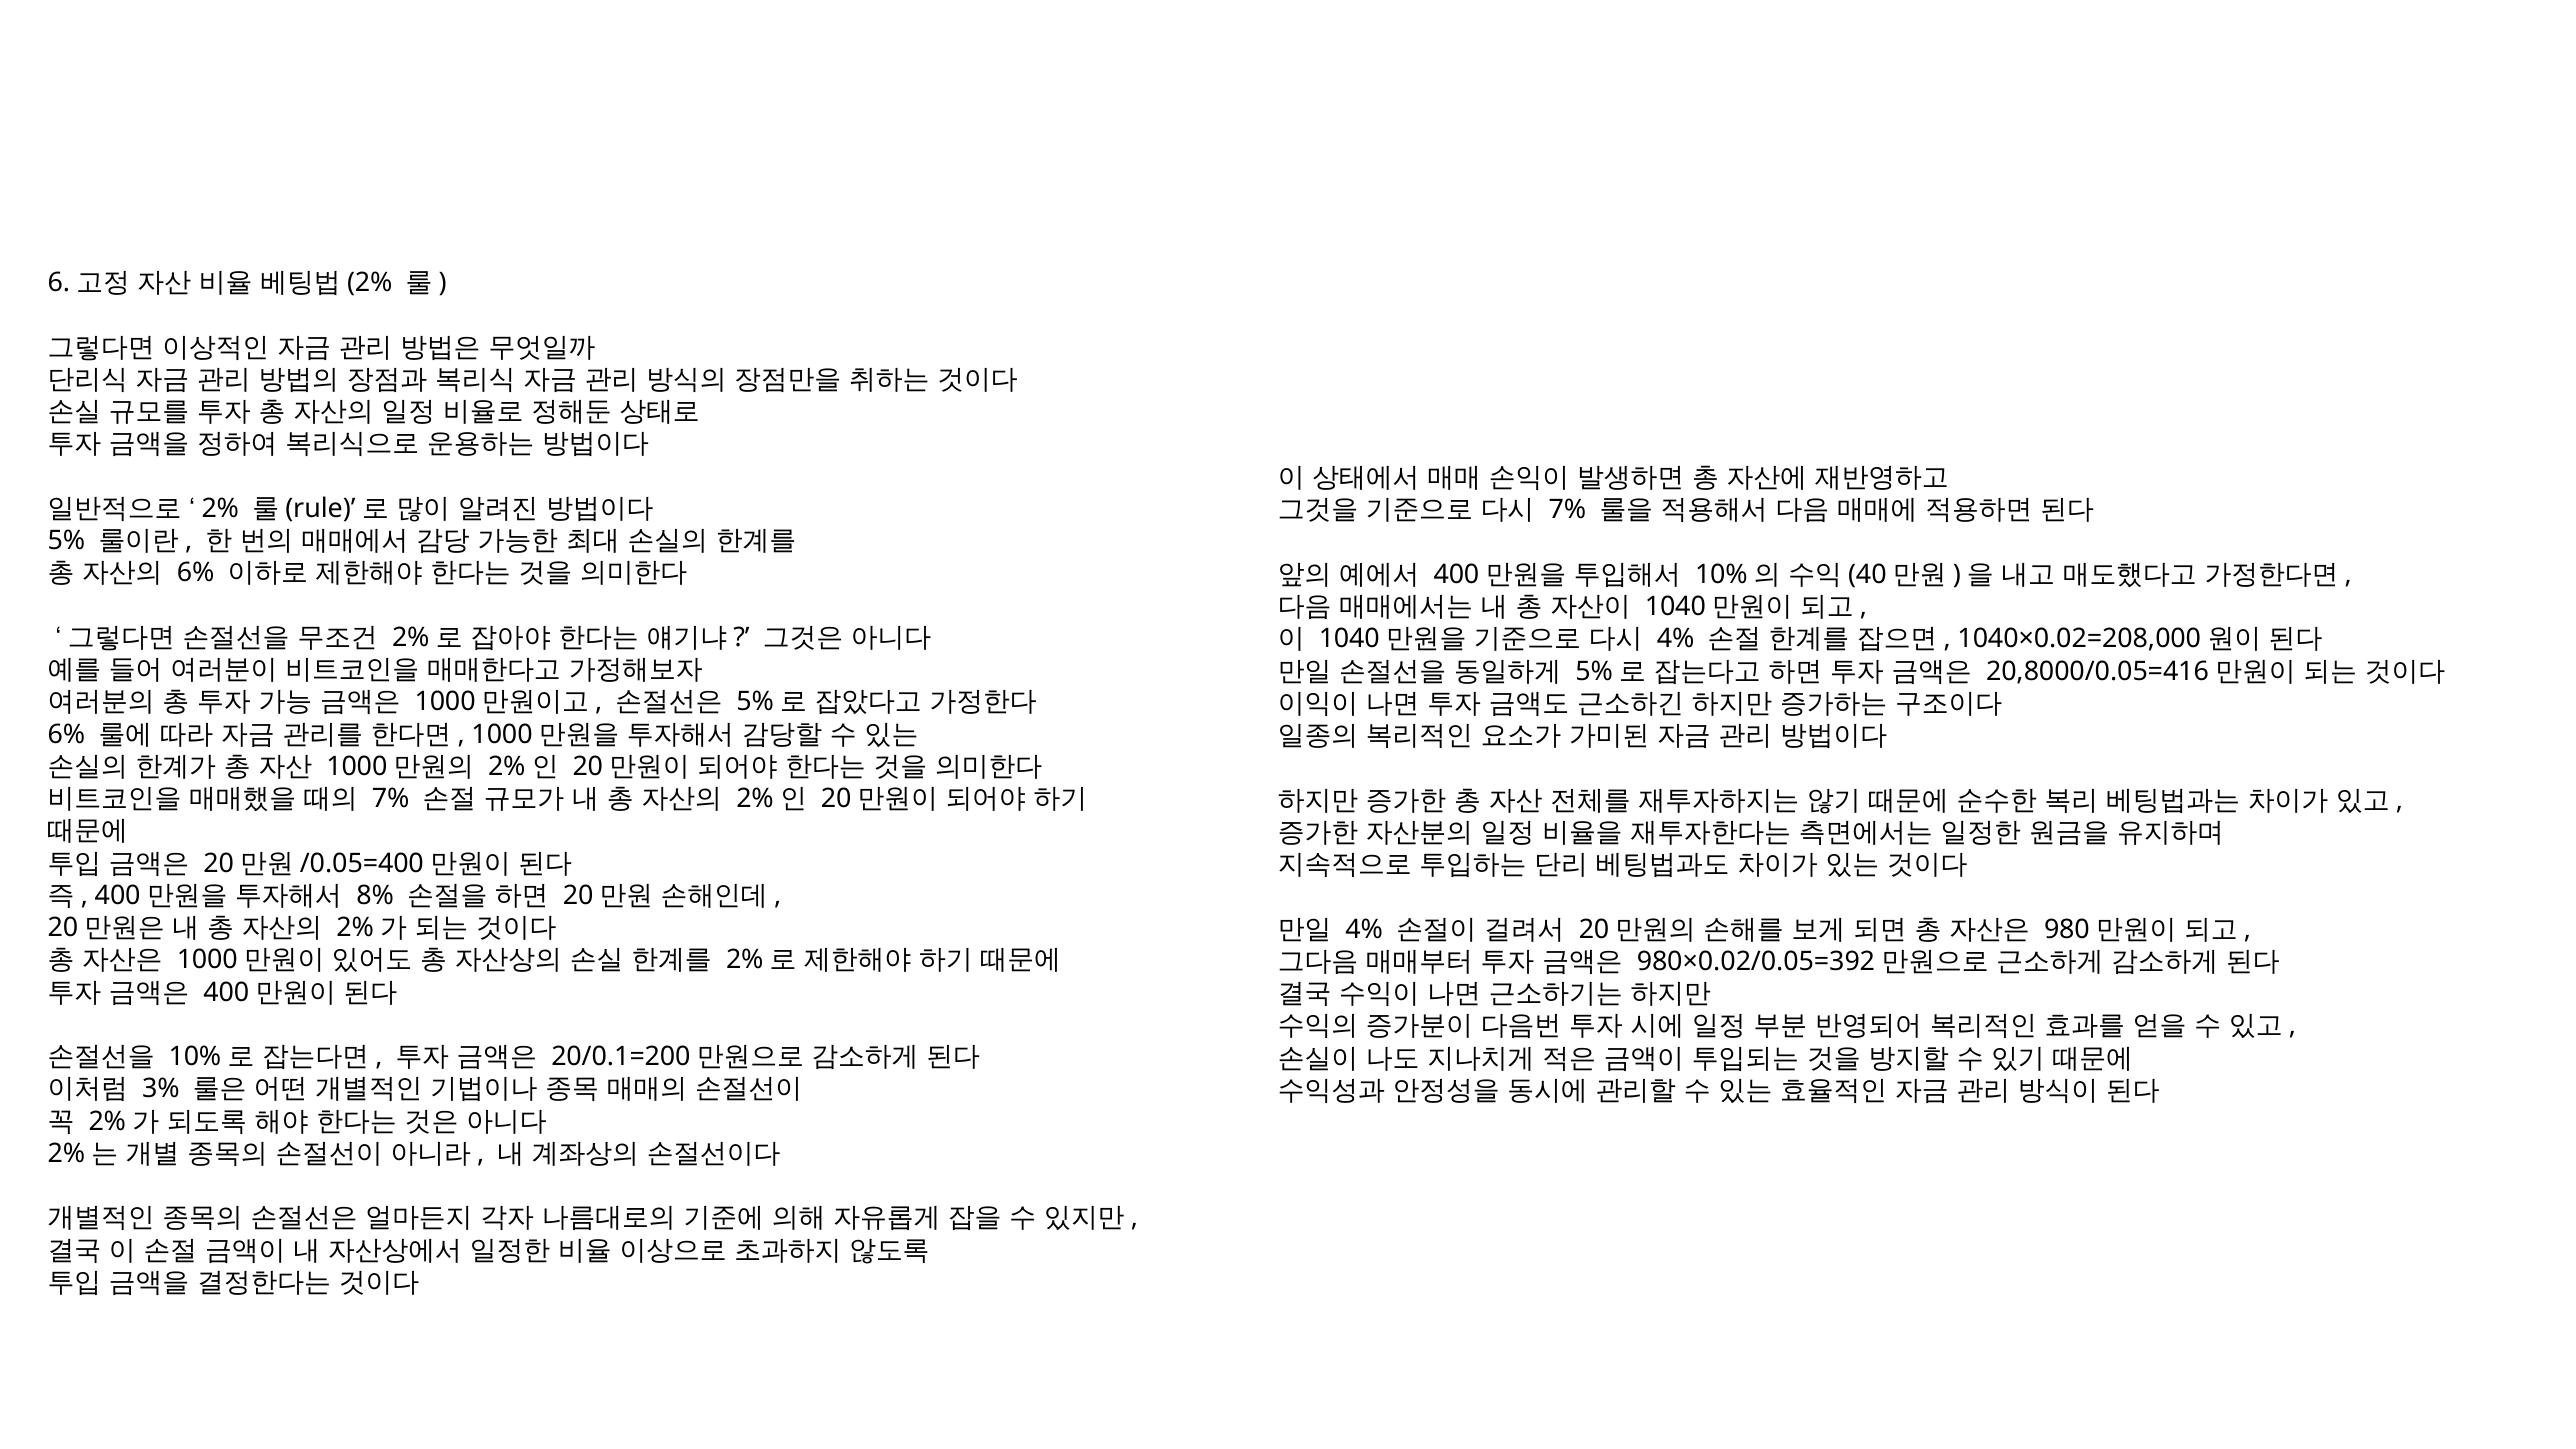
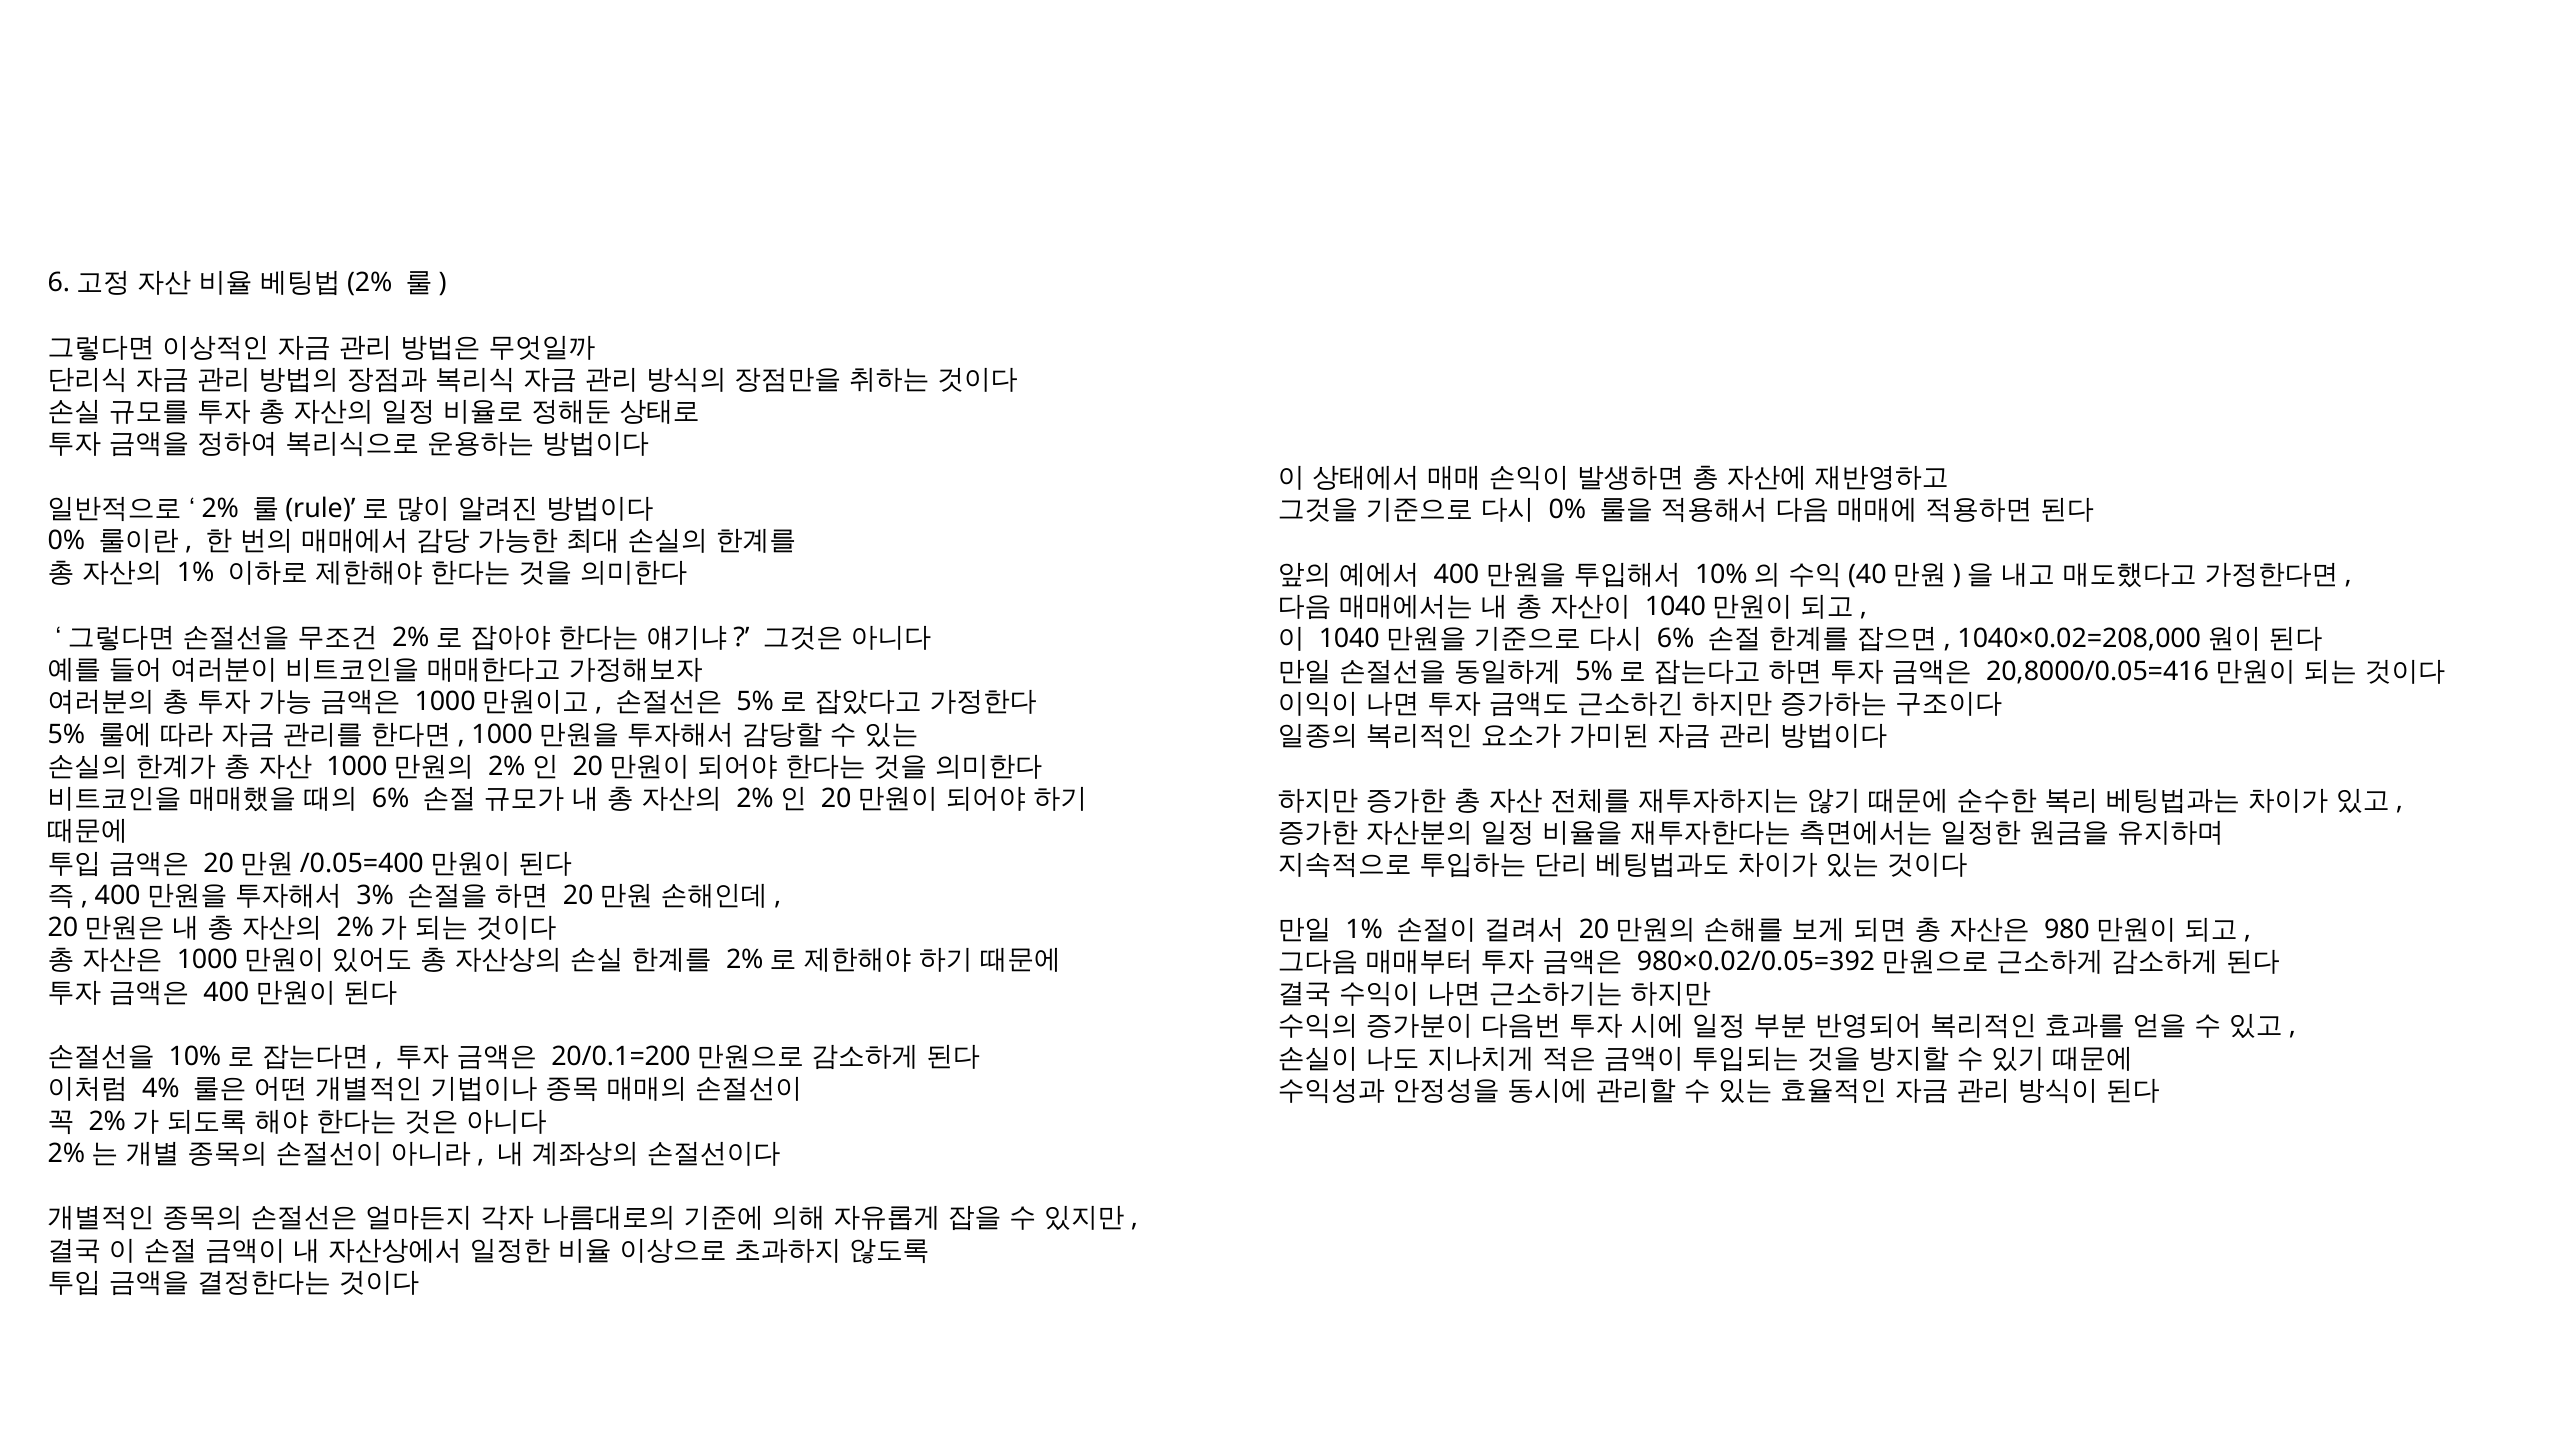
7%: 7% -> 0% (1567, 510)
5%: 5% -> 0% (66, 541)
6%: 6% -> 1% (196, 573)
4%: 4% -> 6% (1676, 639)
6%: 6% -> 5% (66, 734)
7%: 7% -> 6% (391, 799)
8%: 8% -> 3% (375, 896)
4%: 4% -> 1% (1364, 929)
3%: 3% -> 4% (161, 1089)
